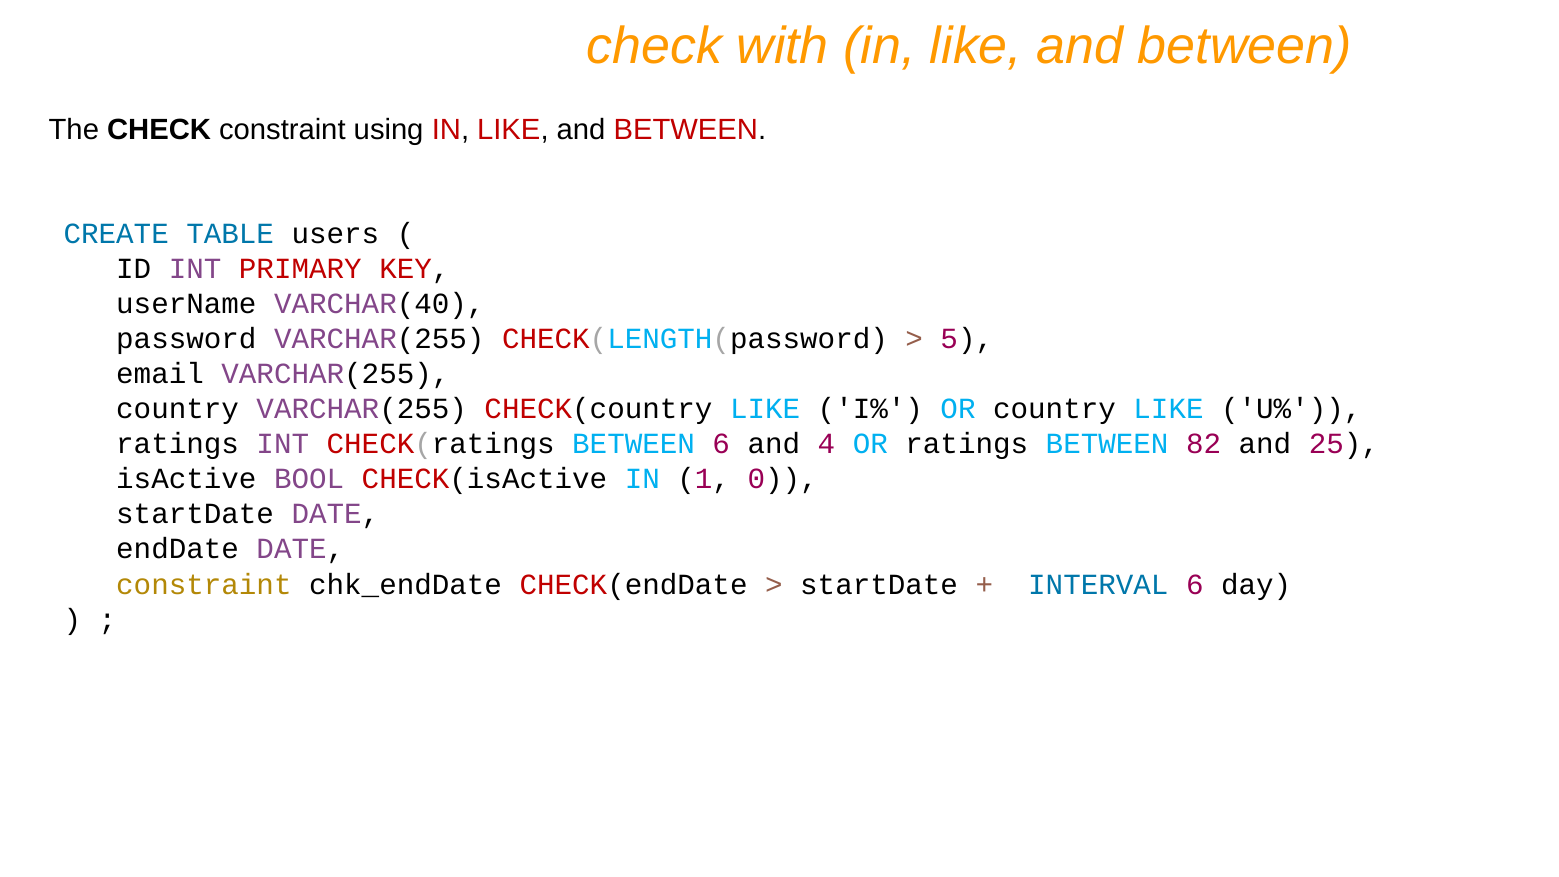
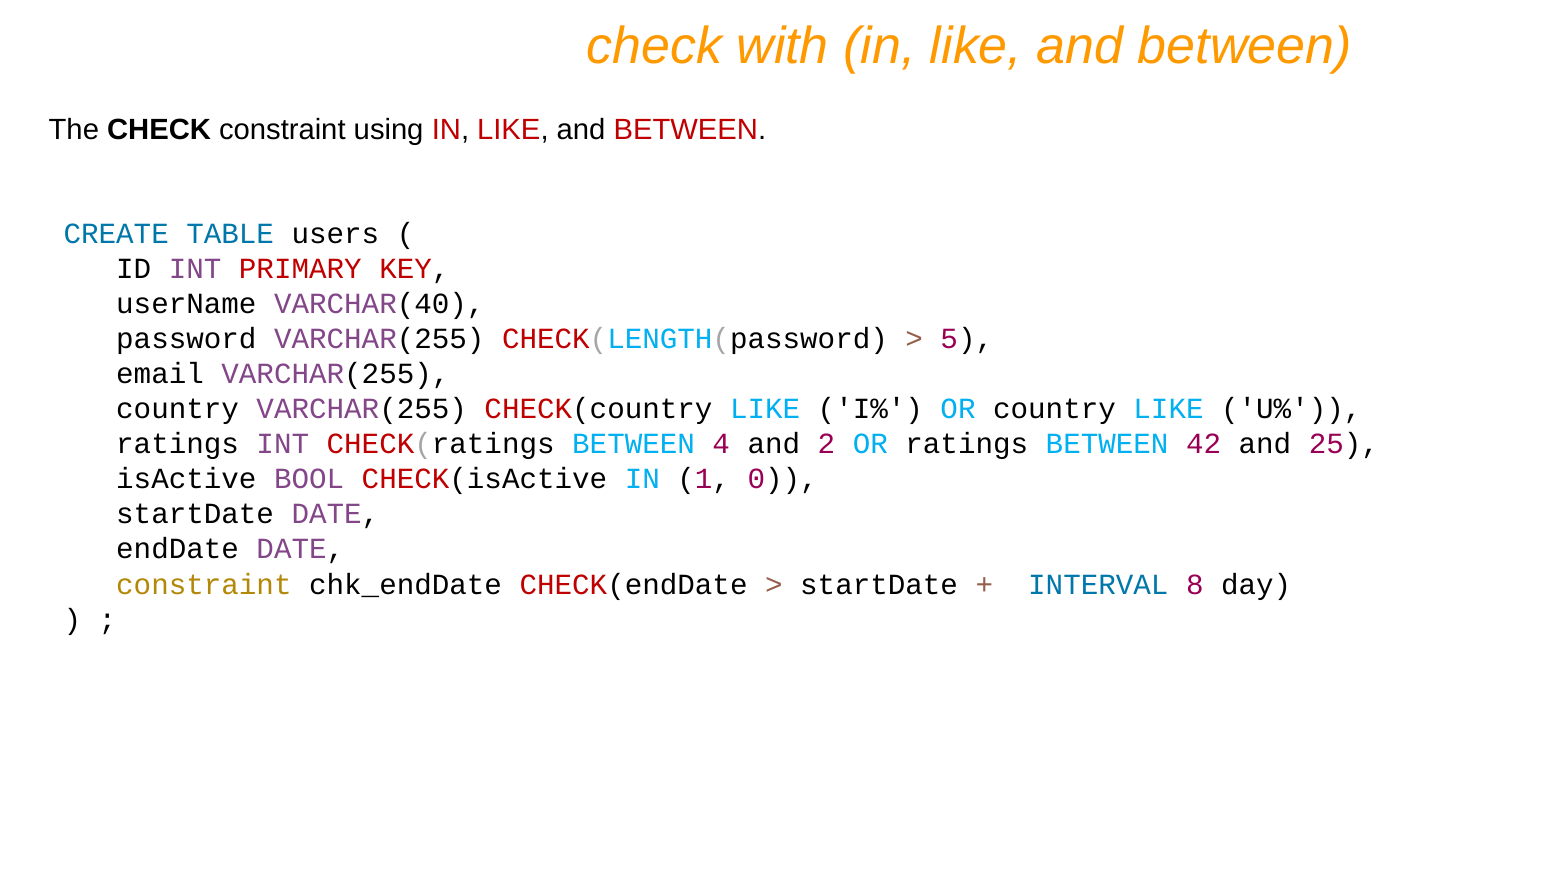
BETWEEN 6: 6 -> 4 (721, 444)
4: 4 -> 2 (826, 444)
82: 82 -> 42 (1204, 444)
INTERVAL 6: 6 -> 8 (1195, 584)
